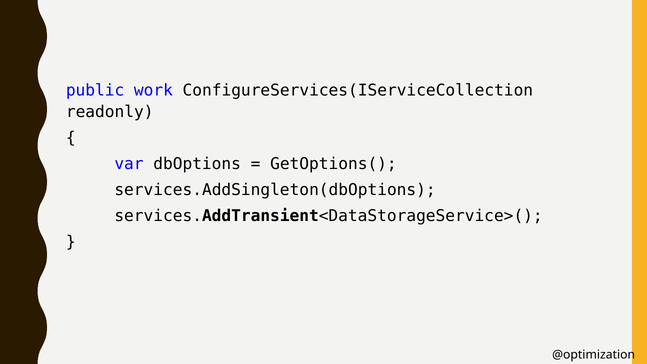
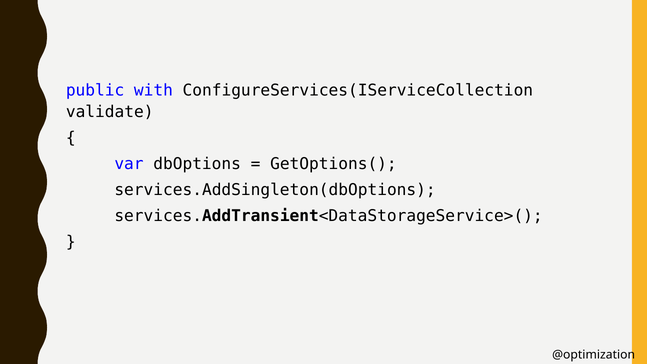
work: work -> with (153, 90)
readonly: readonly -> validate (110, 112)
